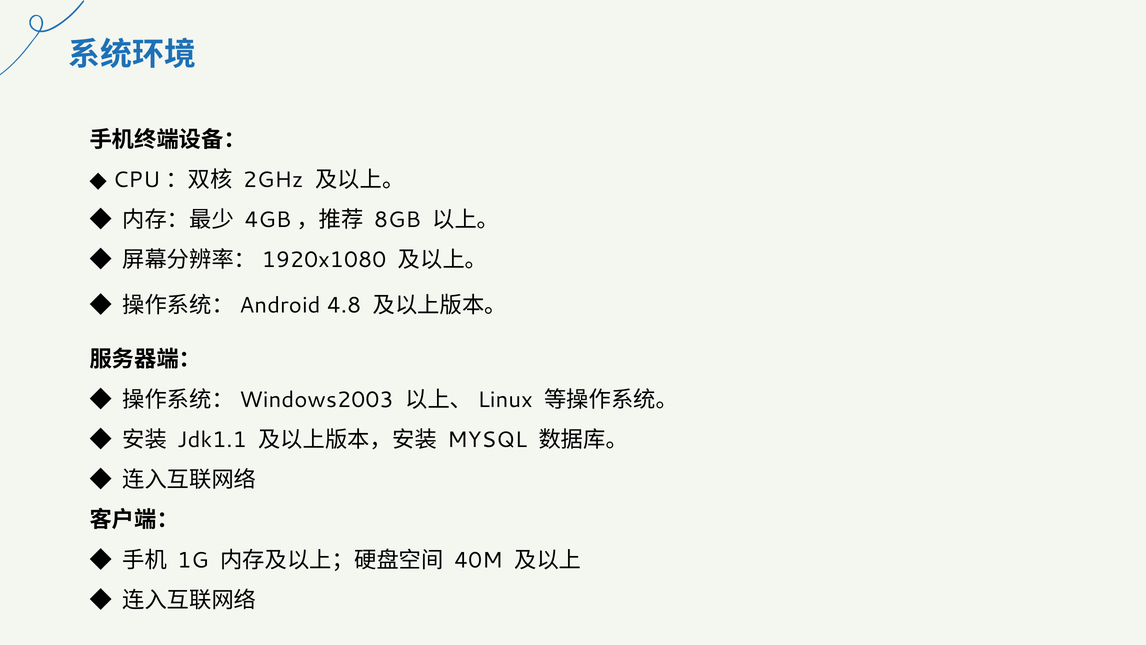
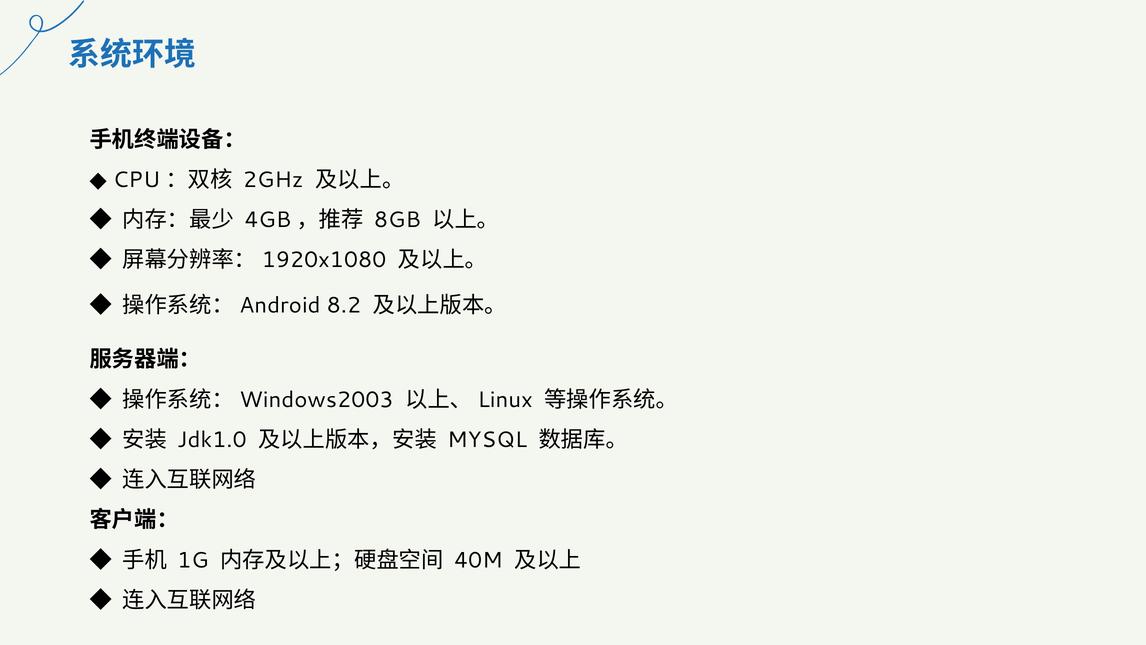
4.8: 4.8 -> 8.2 (344, 305)
Jdk1.1: Jdk1.1 -> Jdk1.0 (212, 440)
